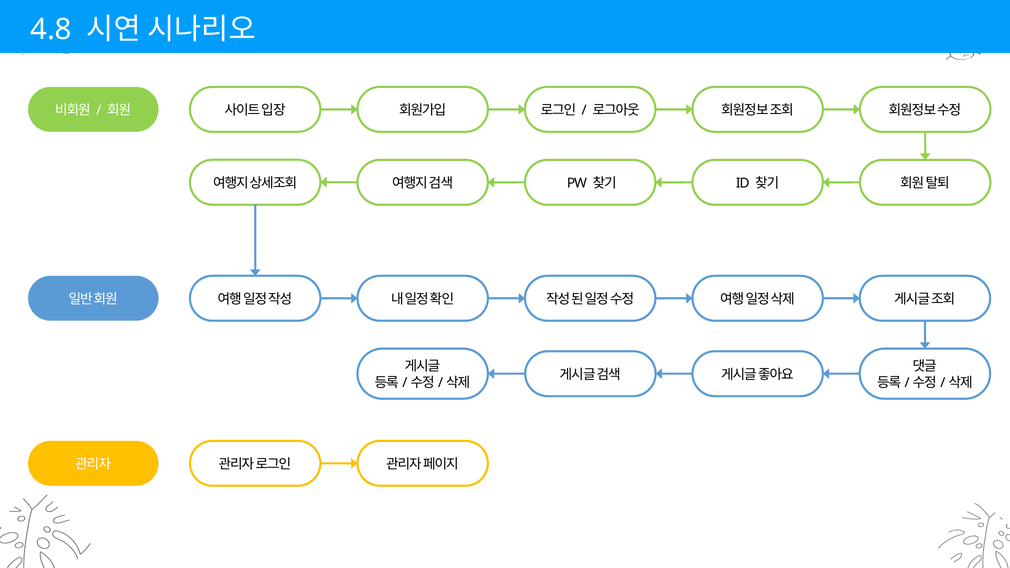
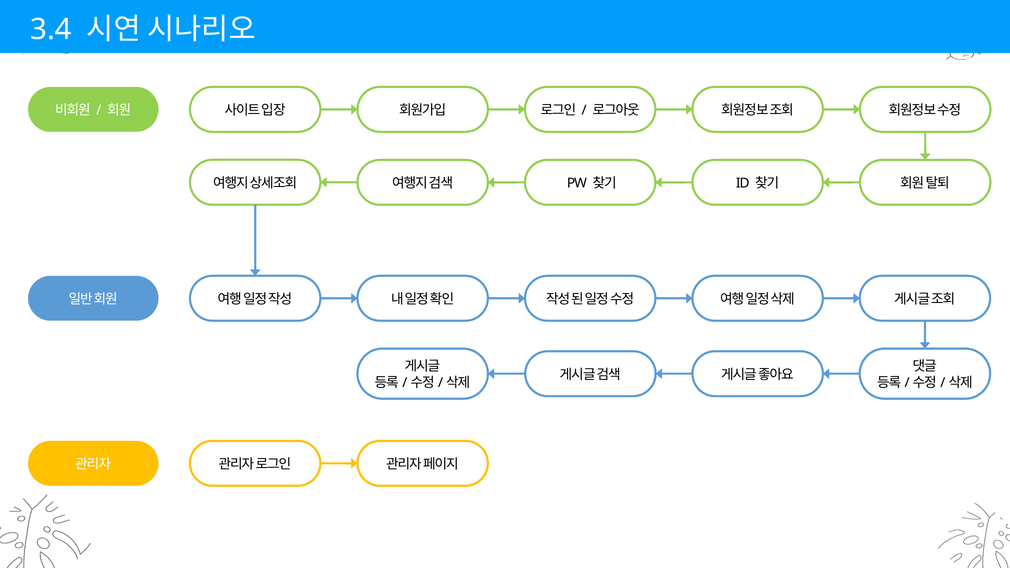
4.8: 4.8 -> 3.4 (51, 29)
